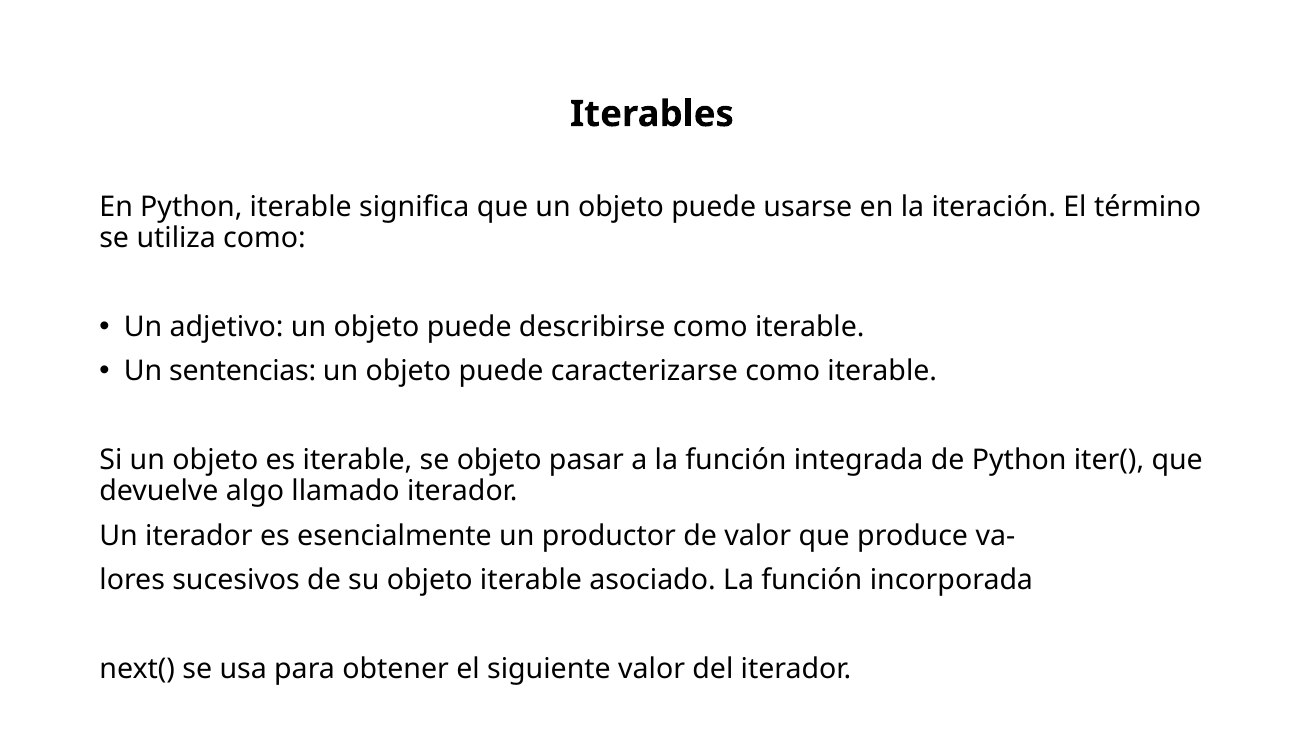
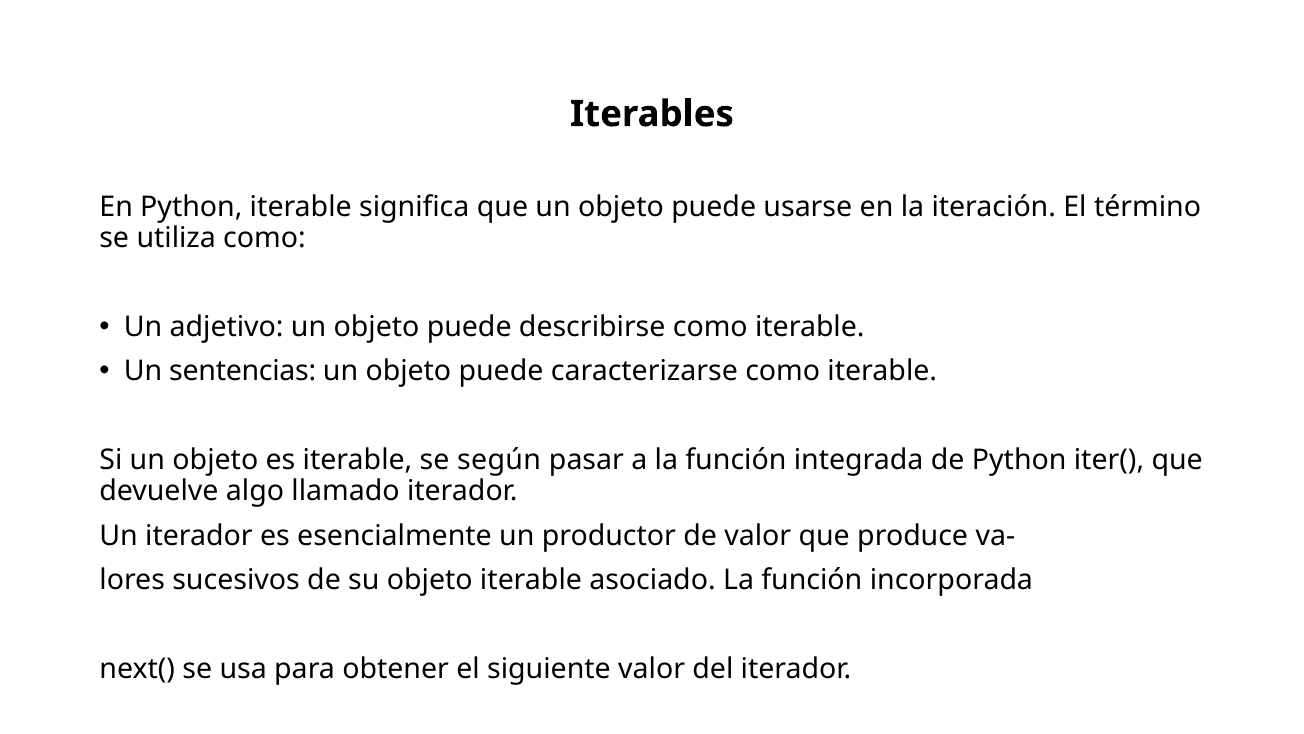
se objeto: objeto -> según (499, 460)
